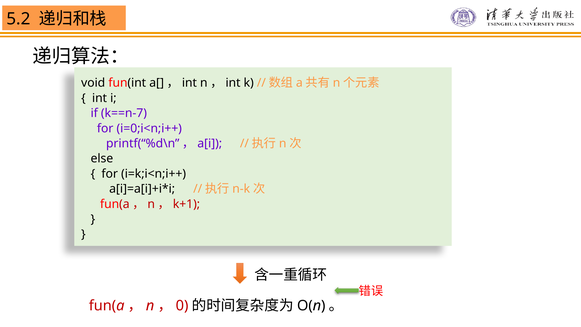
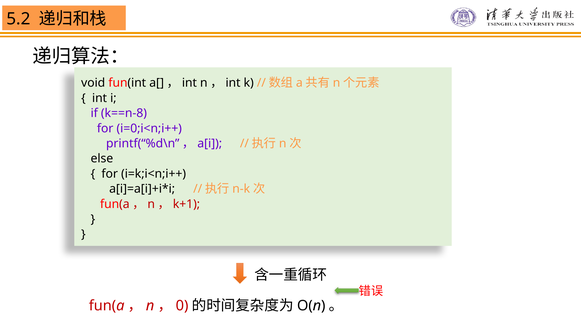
k==n-7: k==n-7 -> k==n-8 (124, 113)
